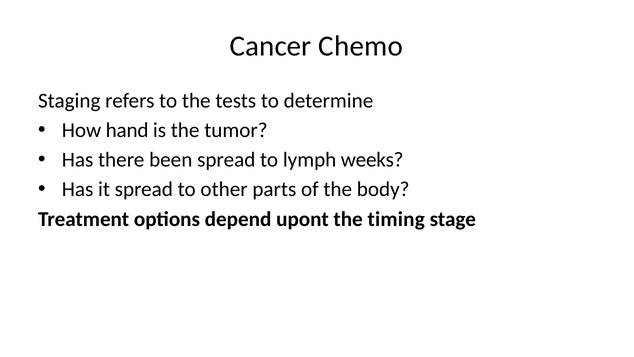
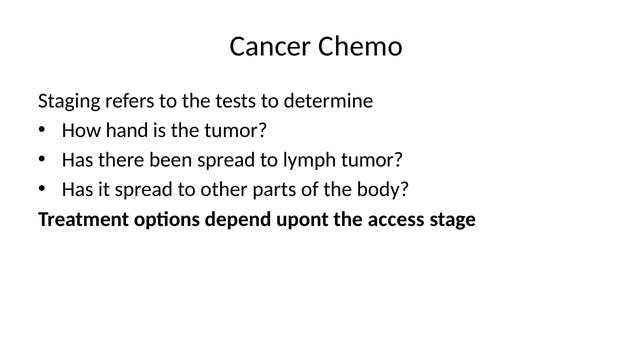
lymph weeks: weeks -> tumor (372, 160)
timing: timing -> access (396, 219)
